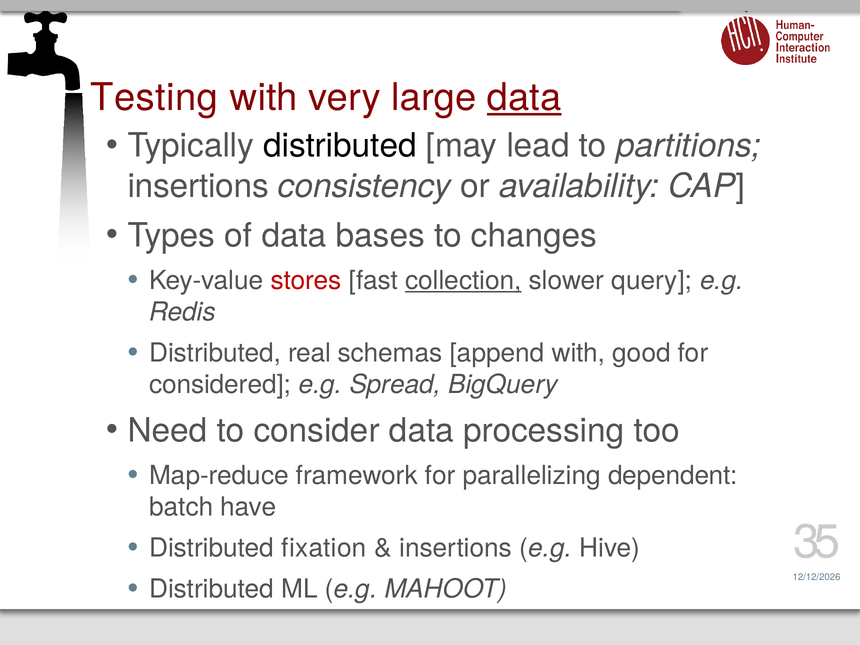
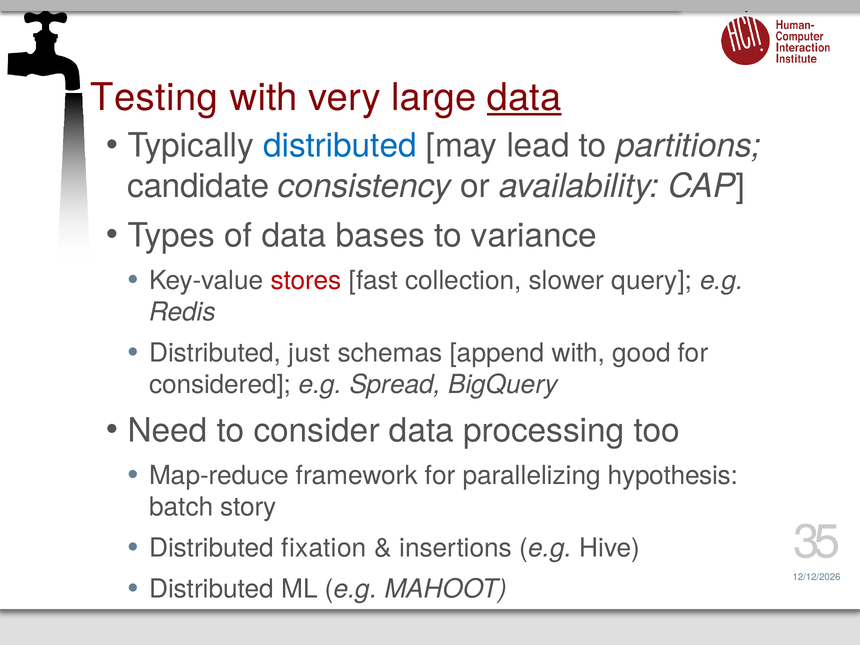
distributed colour: black -> blue (340, 146)
insertions: insertions -> candidate (198, 186)
changes: changes -> variance (534, 236)
collection underline: present -> none (463, 281)
real: real -> just (309, 353)
dependent: dependent -> hypothesis (673, 475)
have: have -> story (248, 507)
